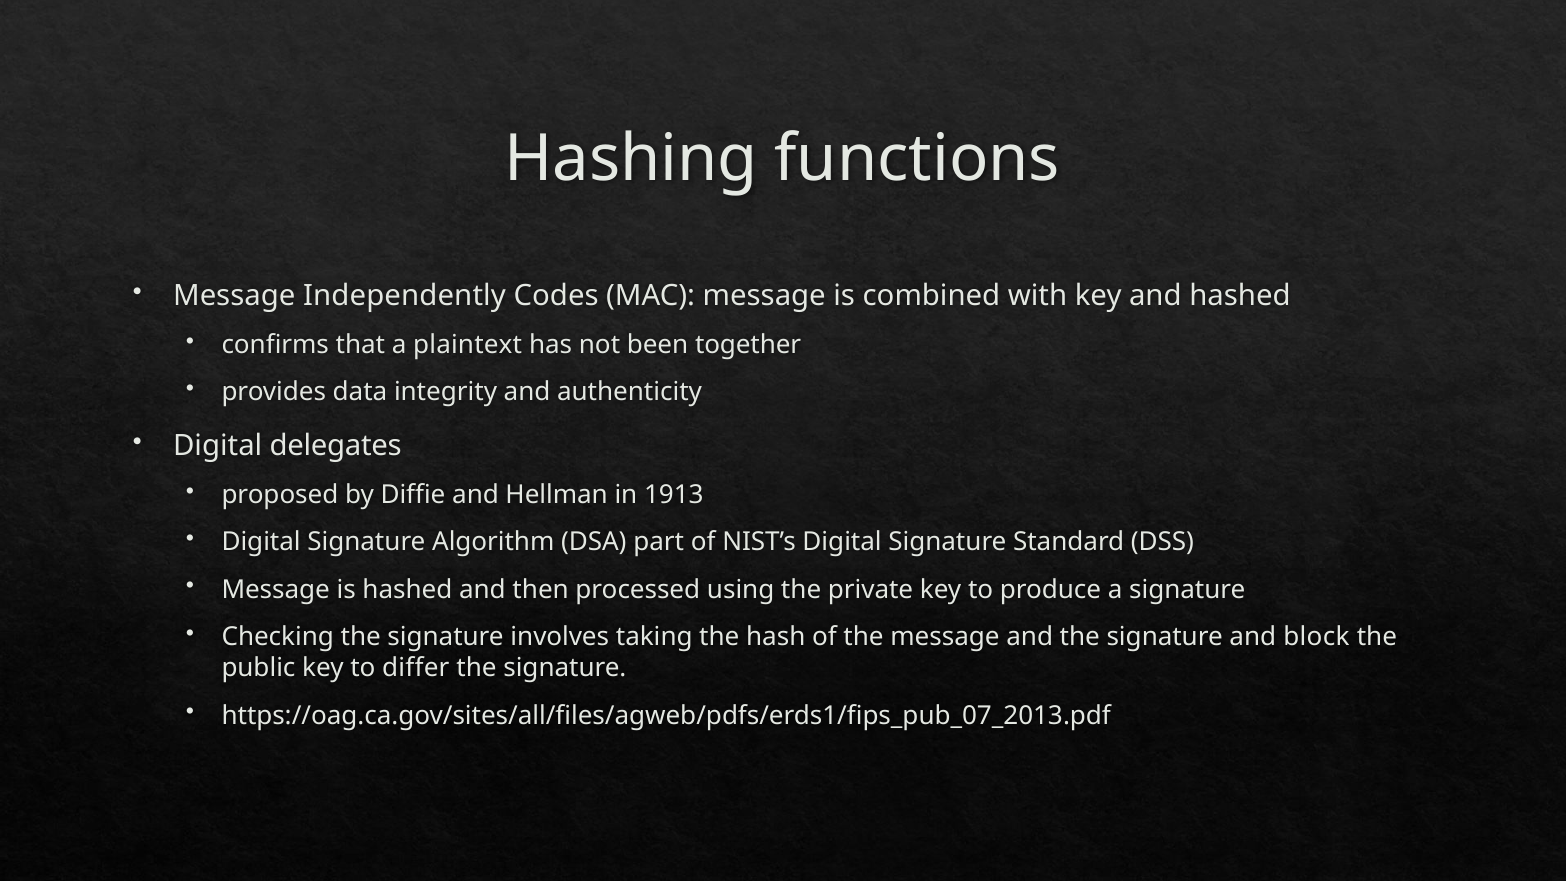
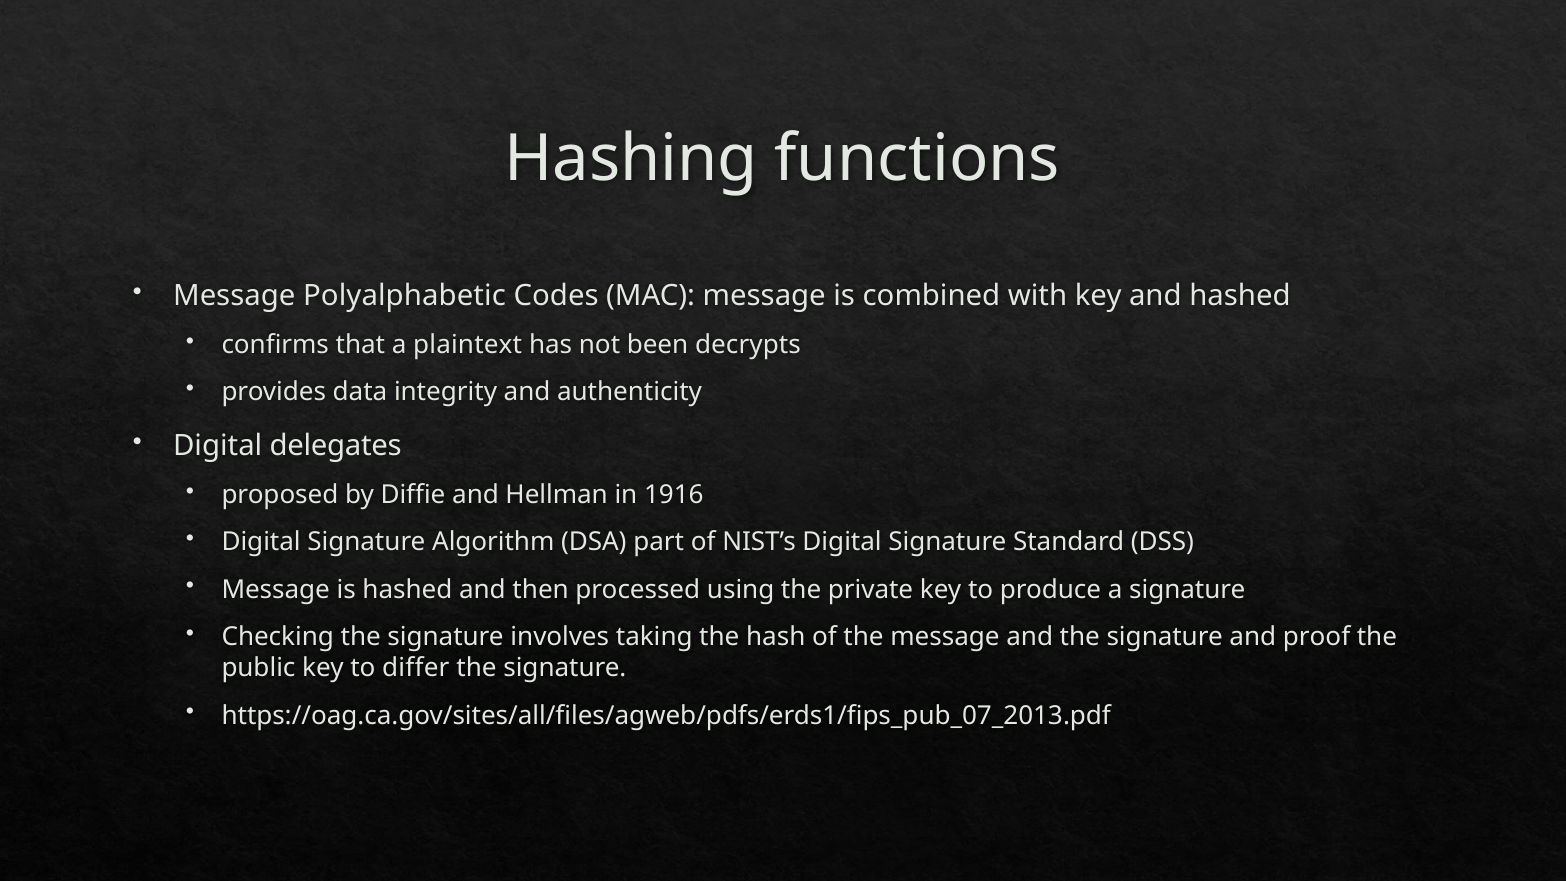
Independently: Independently -> Polyalphabetic (404, 296)
together: together -> decrypts (748, 345)
1913: 1913 -> 1916 (674, 495)
block: block -> proof (1317, 637)
